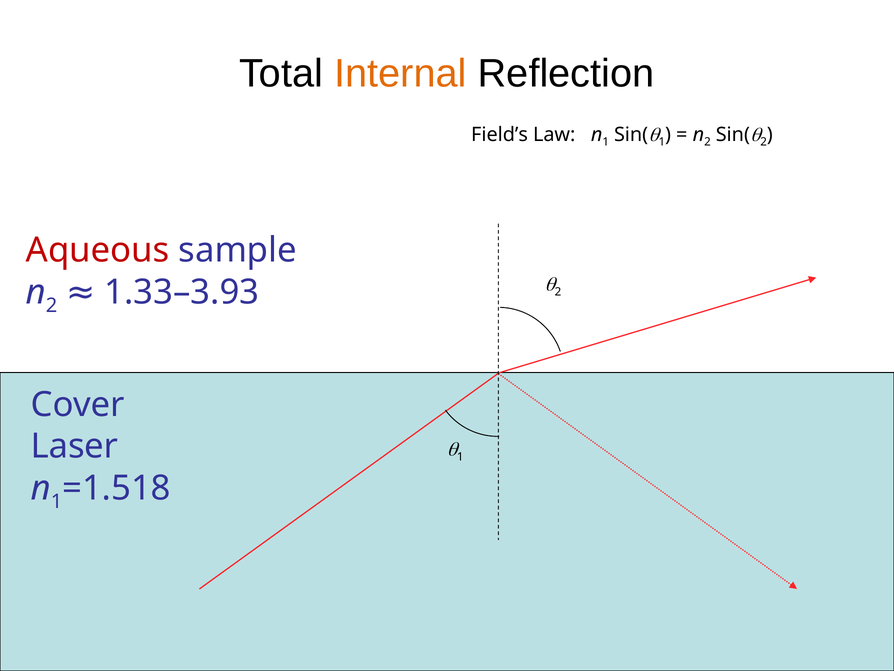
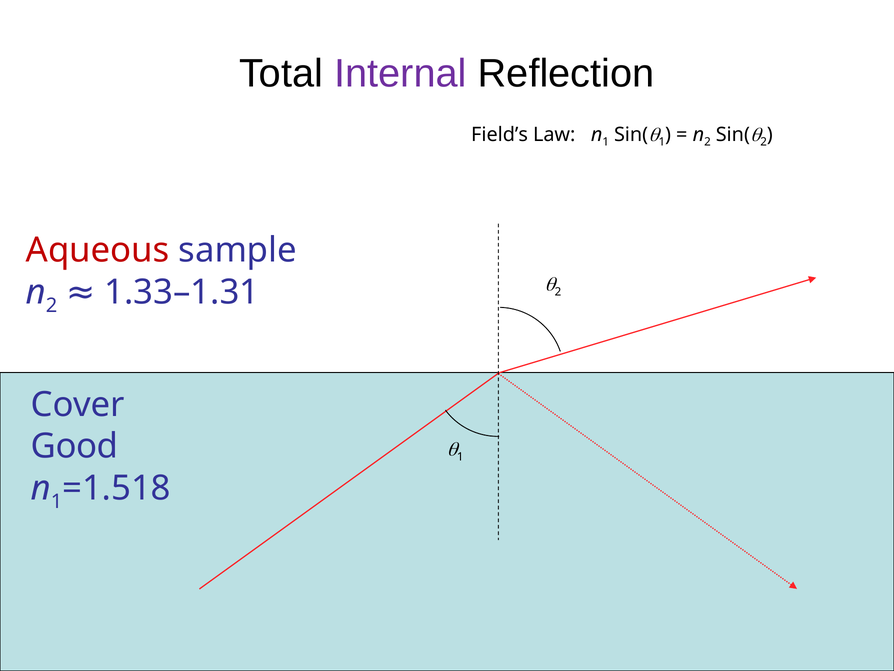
Internal colour: orange -> purple (400, 74)
1.33–3.93: 1.33–3.93 -> 1.33–1.31 (182, 292)
Laser: Laser -> Good (75, 446)
